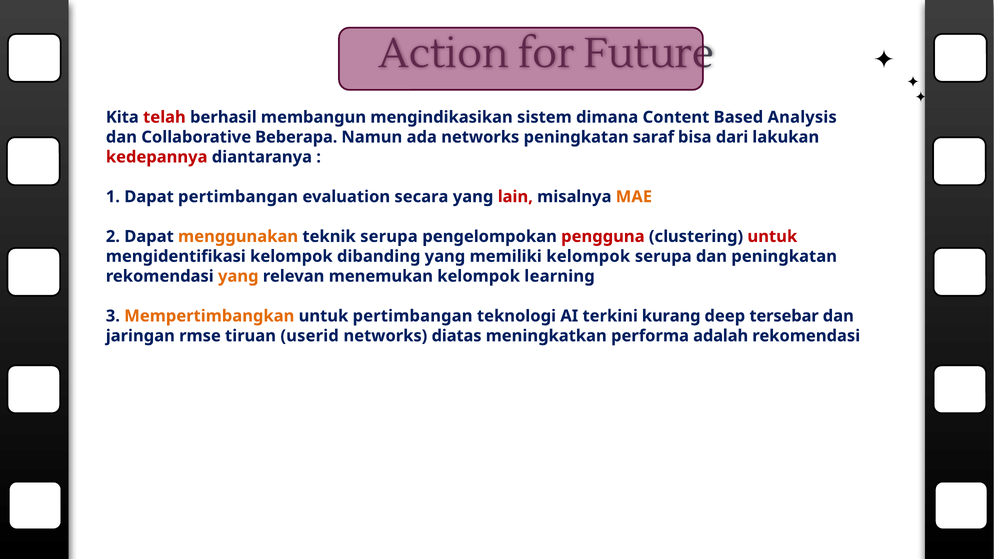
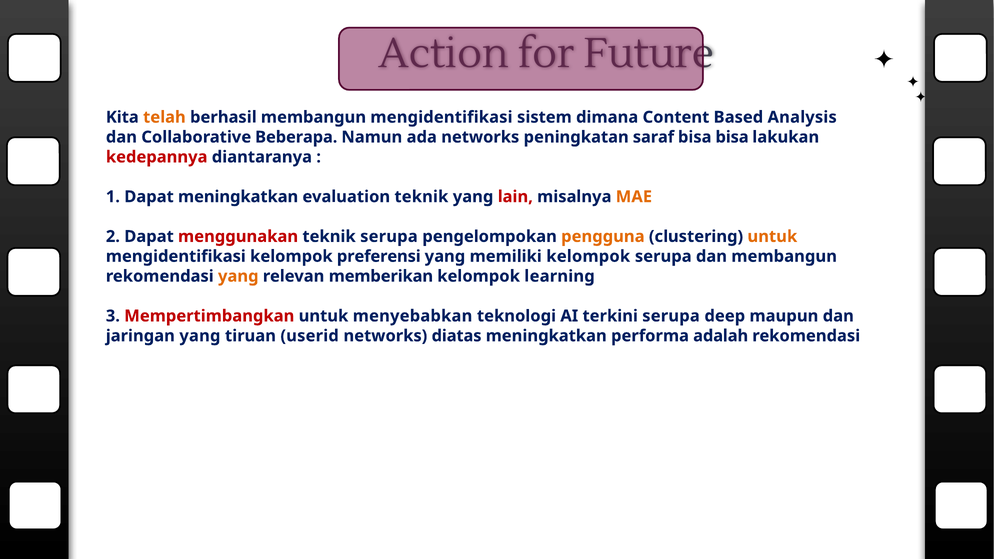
telah colour: red -> orange (164, 117)
membangun mengindikasikan: mengindikasikan -> mengidentifikasi (441, 117)
bisa dari: dari -> bisa (732, 137)
Dapat pertimbangan: pertimbangan -> meningkatkan (238, 197)
evaluation secara: secara -> teknik (421, 197)
menggunakan colour: orange -> red (238, 237)
pengguna colour: red -> orange (603, 237)
untuk colour: red -> orange (772, 237)
dibanding: dibanding -> preferensi (379, 256)
dan peningkatan: peningkatan -> membangun (784, 256)
menemukan: menemukan -> memberikan (381, 276)
Mempertimbangkan colour: orange -> red (209, 316)
untuk pertimbangan: pertimbangan -> menyebabkan (413, 316)
terkini kurang: kurang -> serupa (671, 316)
tersebar: tersebar -> maupun (784, 316)
jaringan rmse: rmse -> yang (200, 336)
